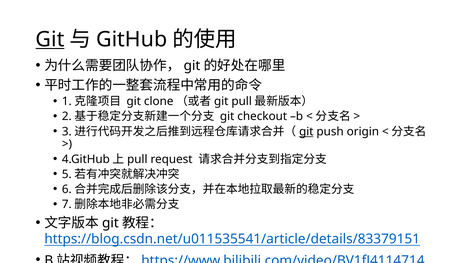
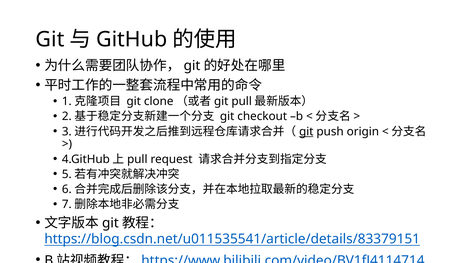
Git underline: present -> none (50, 39)
